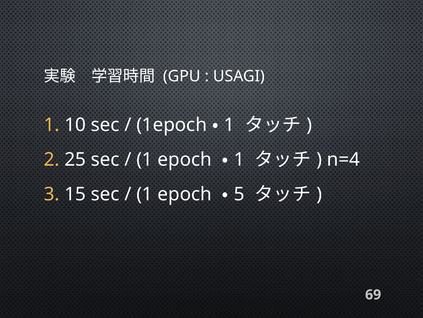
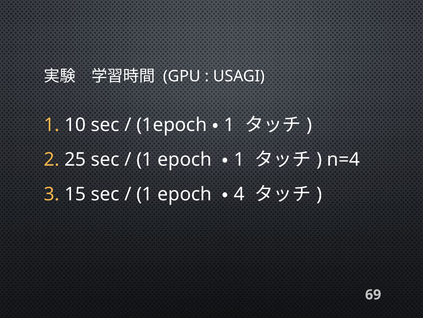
5: 5 -> 4 (239, 194)
